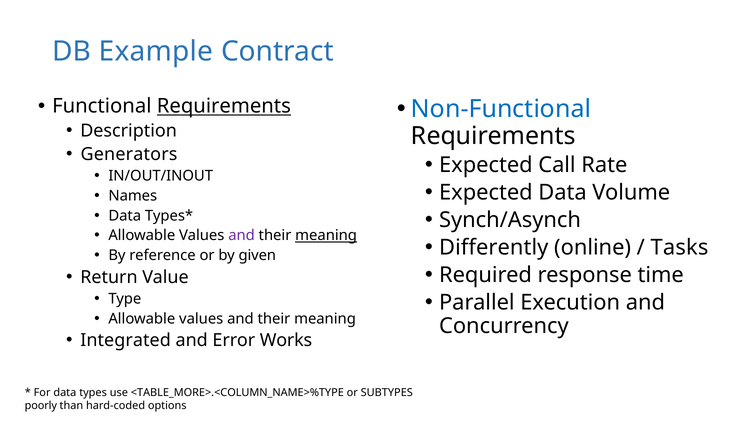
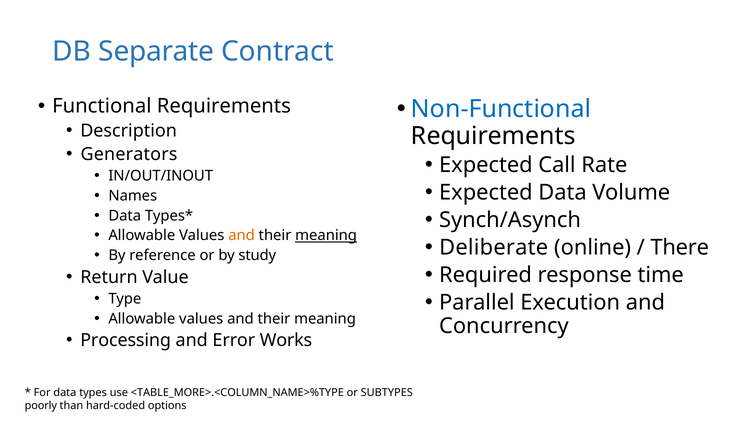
Example: Example -> Separate (156, 52)
Requirements underline: present -> none (224, 106)
and colour: purple -> orange (242, 235)
Differently: Differently -> Deliberate (494, 247)
Tasks: Tasks -> There (680, 247)
given: given -> study (257, 255)
Integrated: Integrated -> Processing (126, 340)
